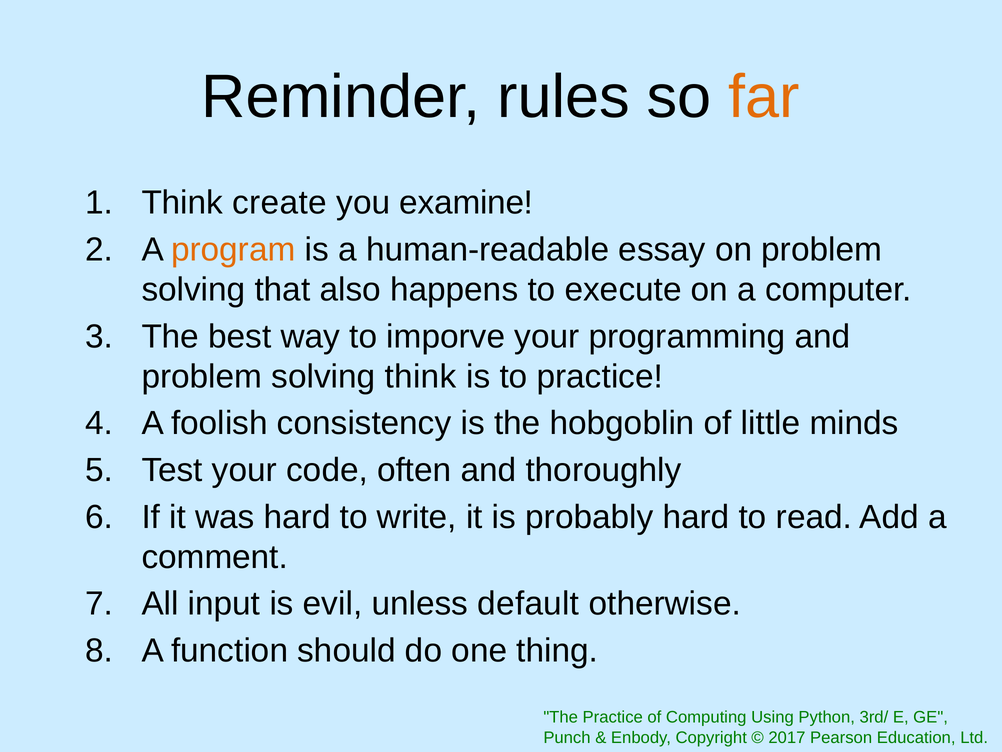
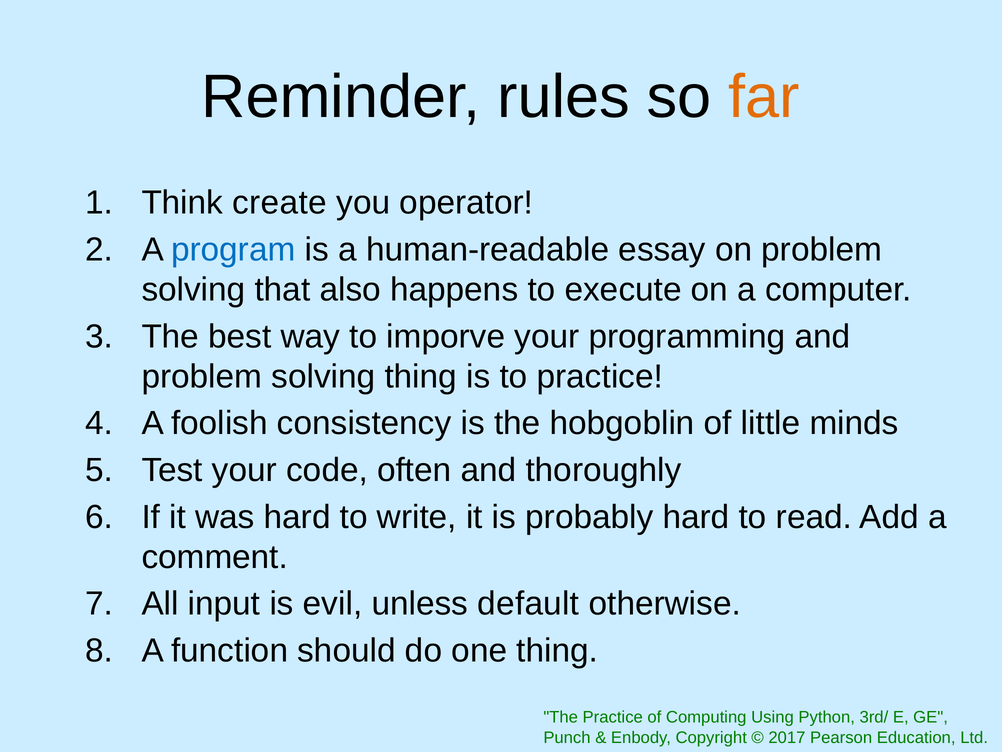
examine: examine -> operator (466, 203)
program colour: orange -> blue (233, 249)
solving think: think -> thing (421, 376)
